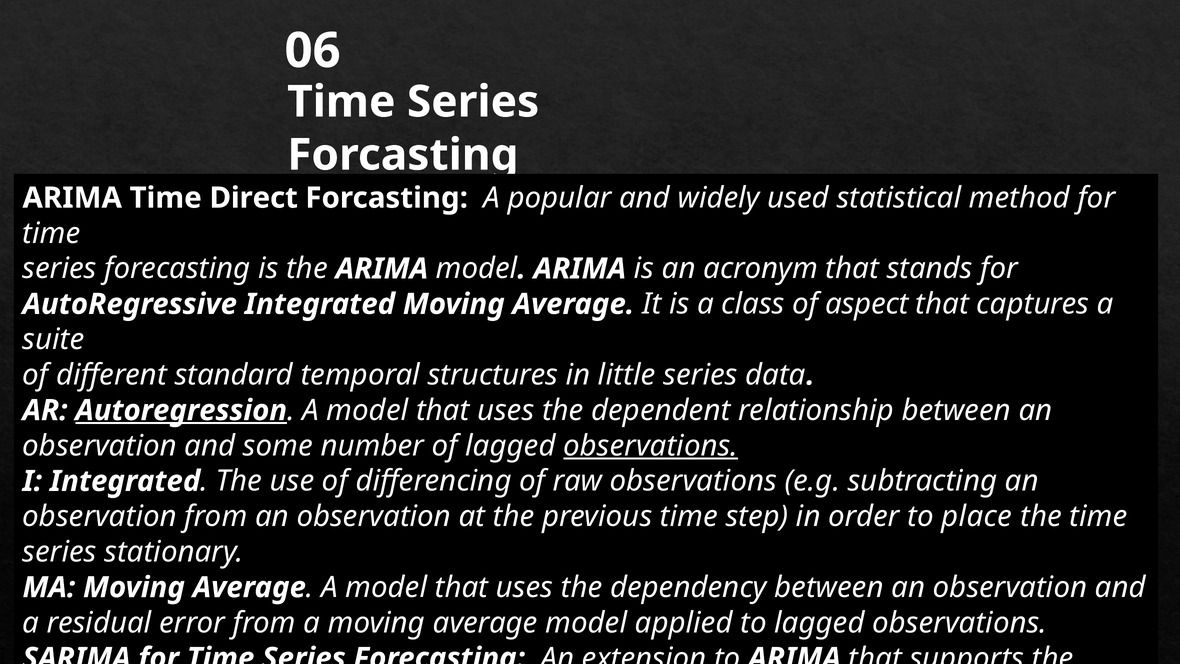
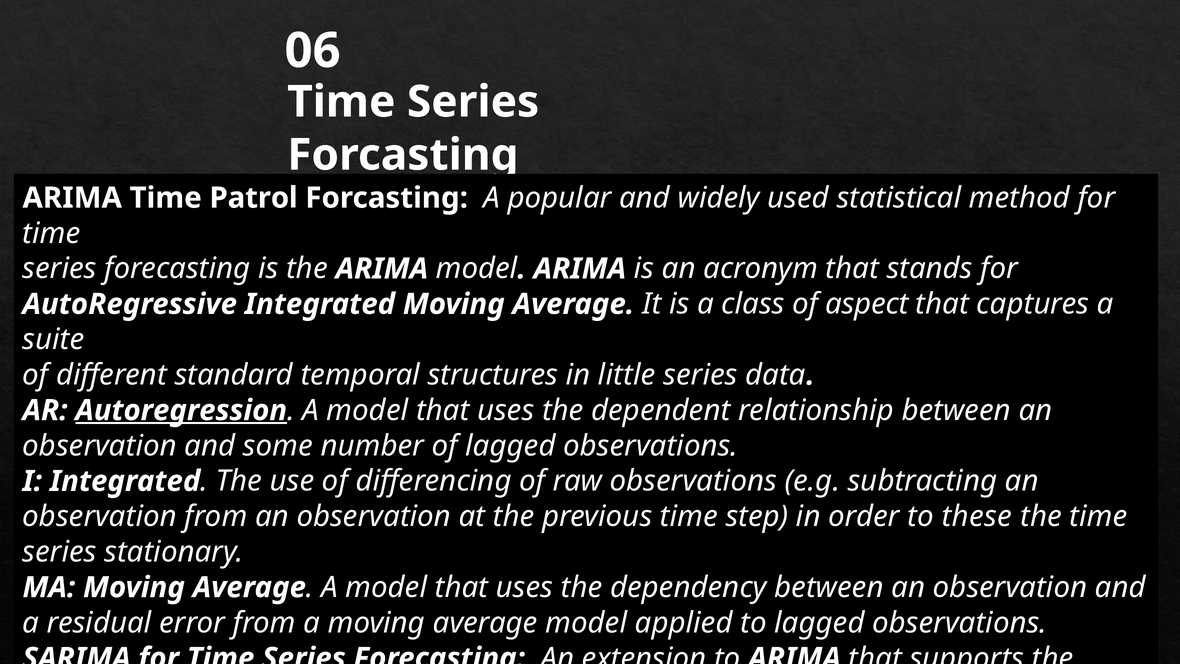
Time Direct: Direct -> Patrol (254, 198)
observations underline: present -> none (651, 446)
place: place -> these (977, 516)
